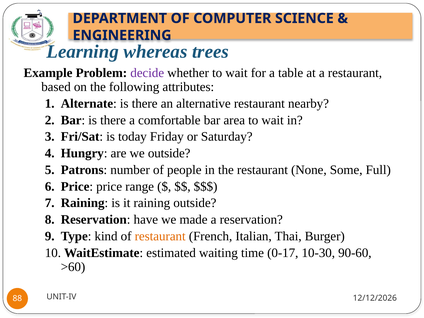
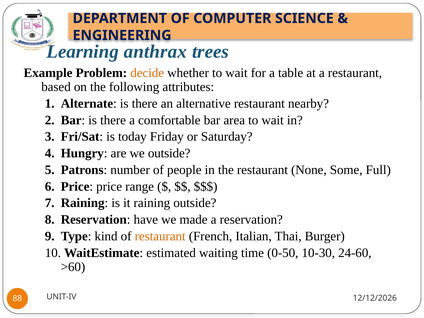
whereas: whereas -> anthrax (155, 51)
decide colour: purple -> orange (147, 73)
0-17: 0-17 -> 0-50 (283, 253)
90-60: 90-60 -> 24-60 (355, 253)
